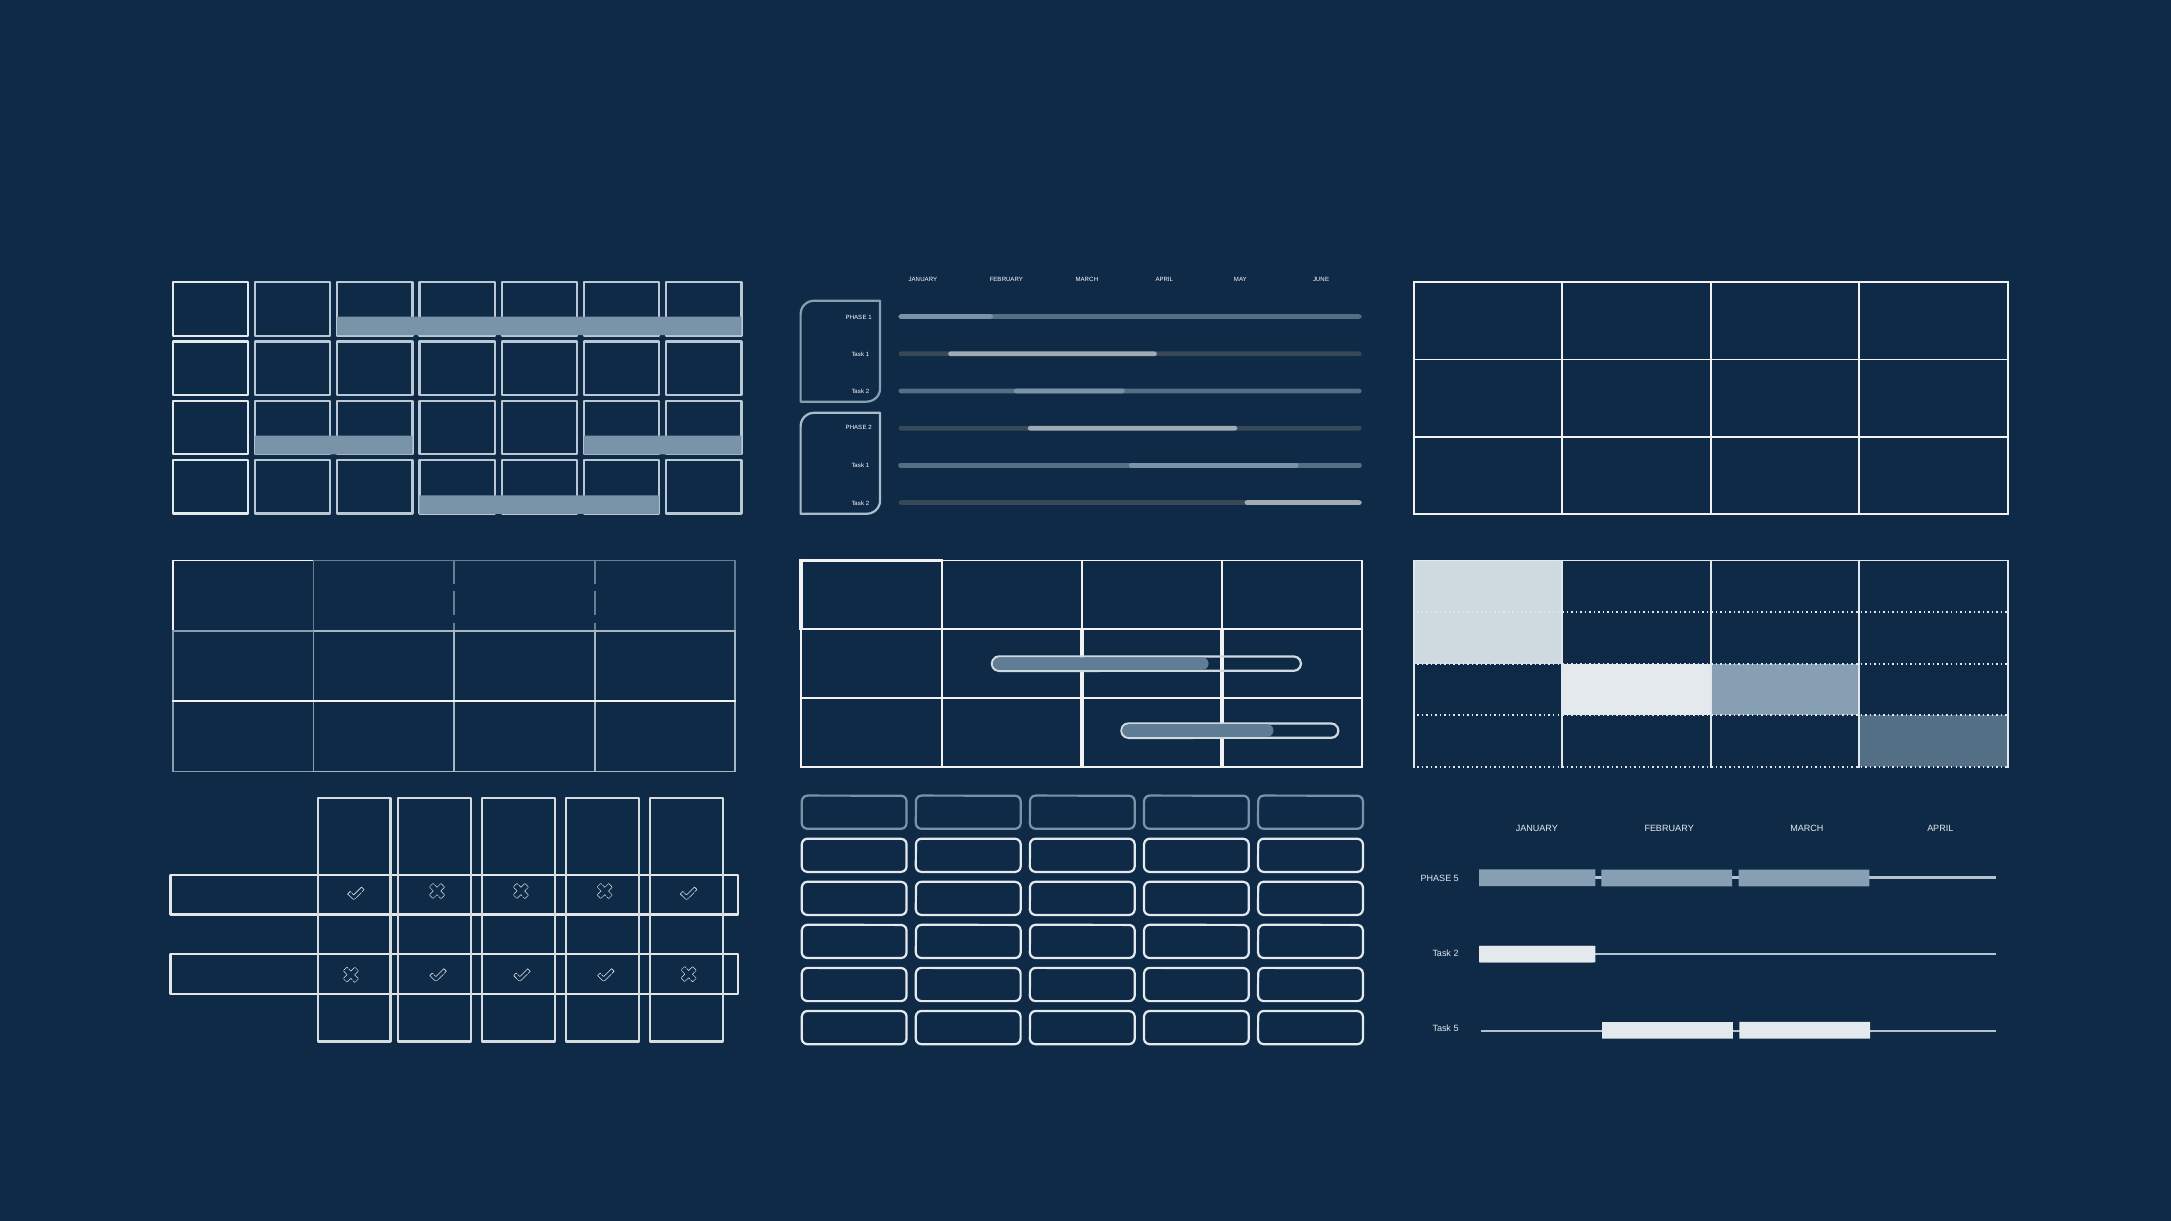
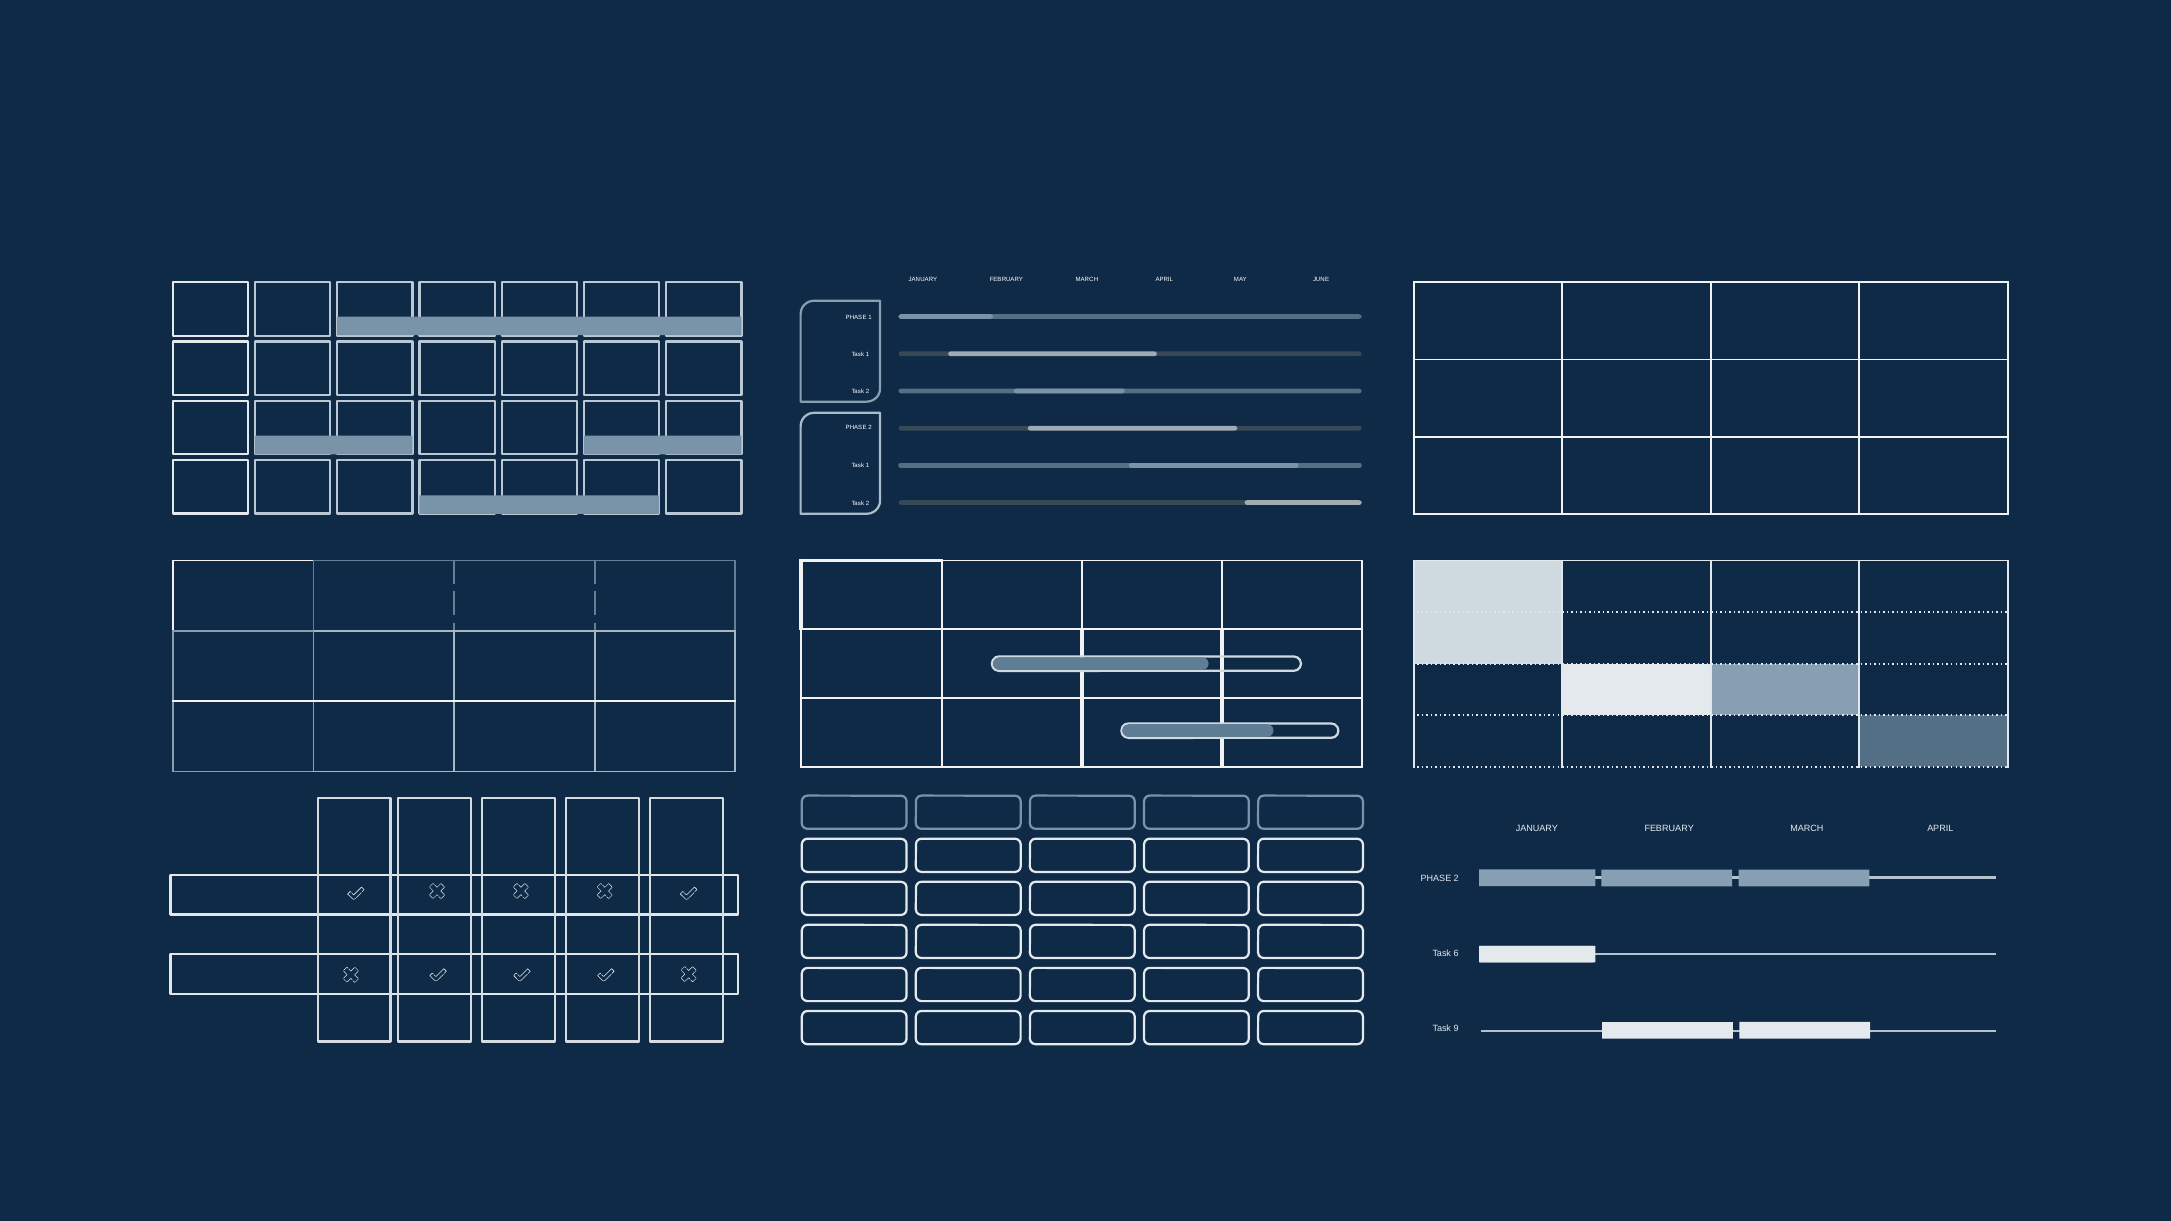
5: 5 -> 2 (1456, 878)
2: 2 -> 6 (1456, 953)
Task 5: 5 -> 9 (1456, 1028)
